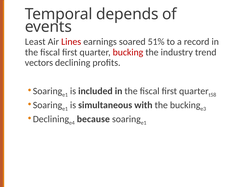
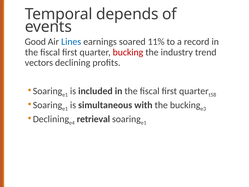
Least: Least -> Good (35, 42)
Lines colour: red -> blue (71, 42)
51%: 51% -> 11% (156, 42)
because: because -> retrieval (93, 119)
